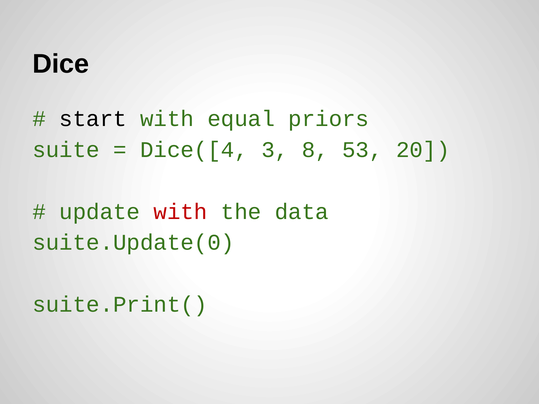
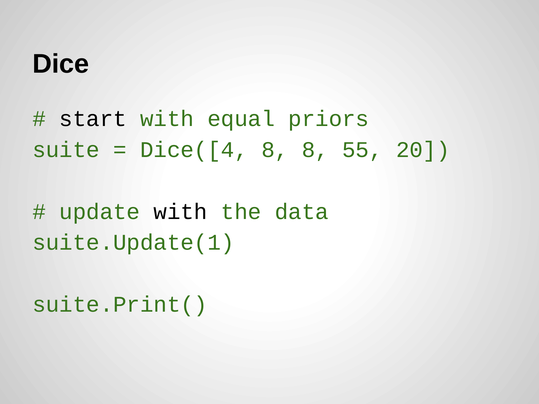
Dice([4 3: 3 -> 8 (275, 150)
53: 53 -> 55 (362, 150)
with colour: red -> black (181, 212)
suite.Update(0: suite.Update(0 -> suite.Update(1 (133, 243)
